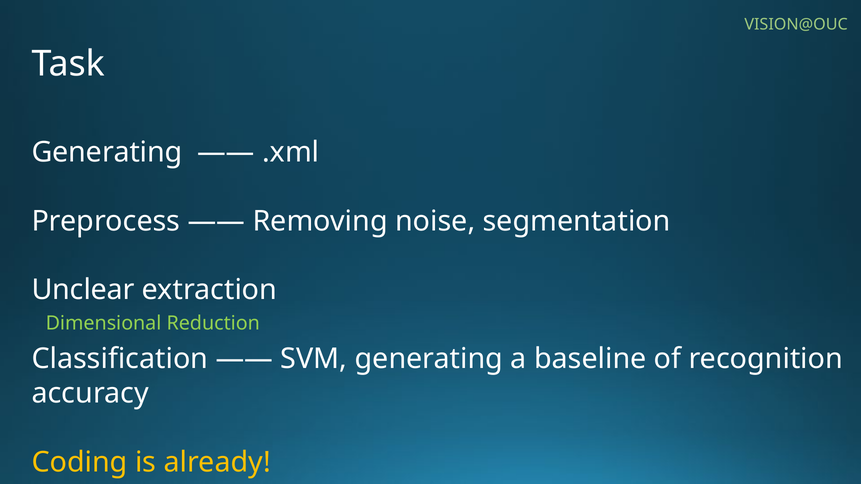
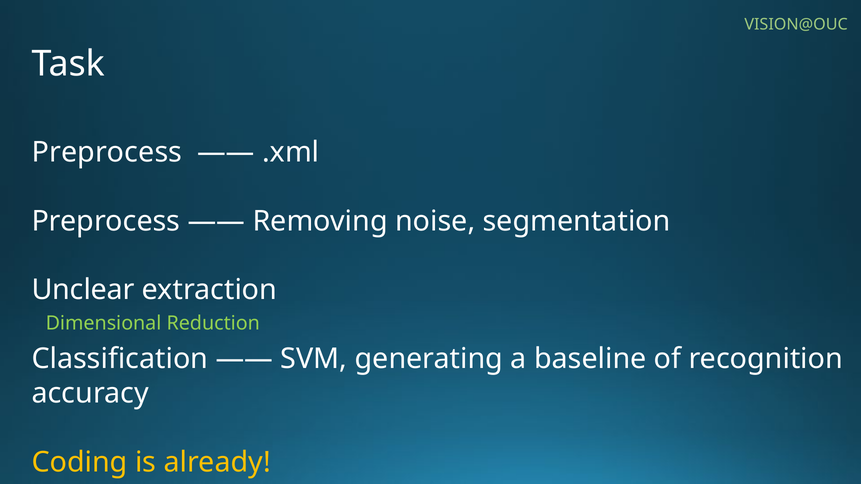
Generating: Generating -> Preprocess (107, 152)
